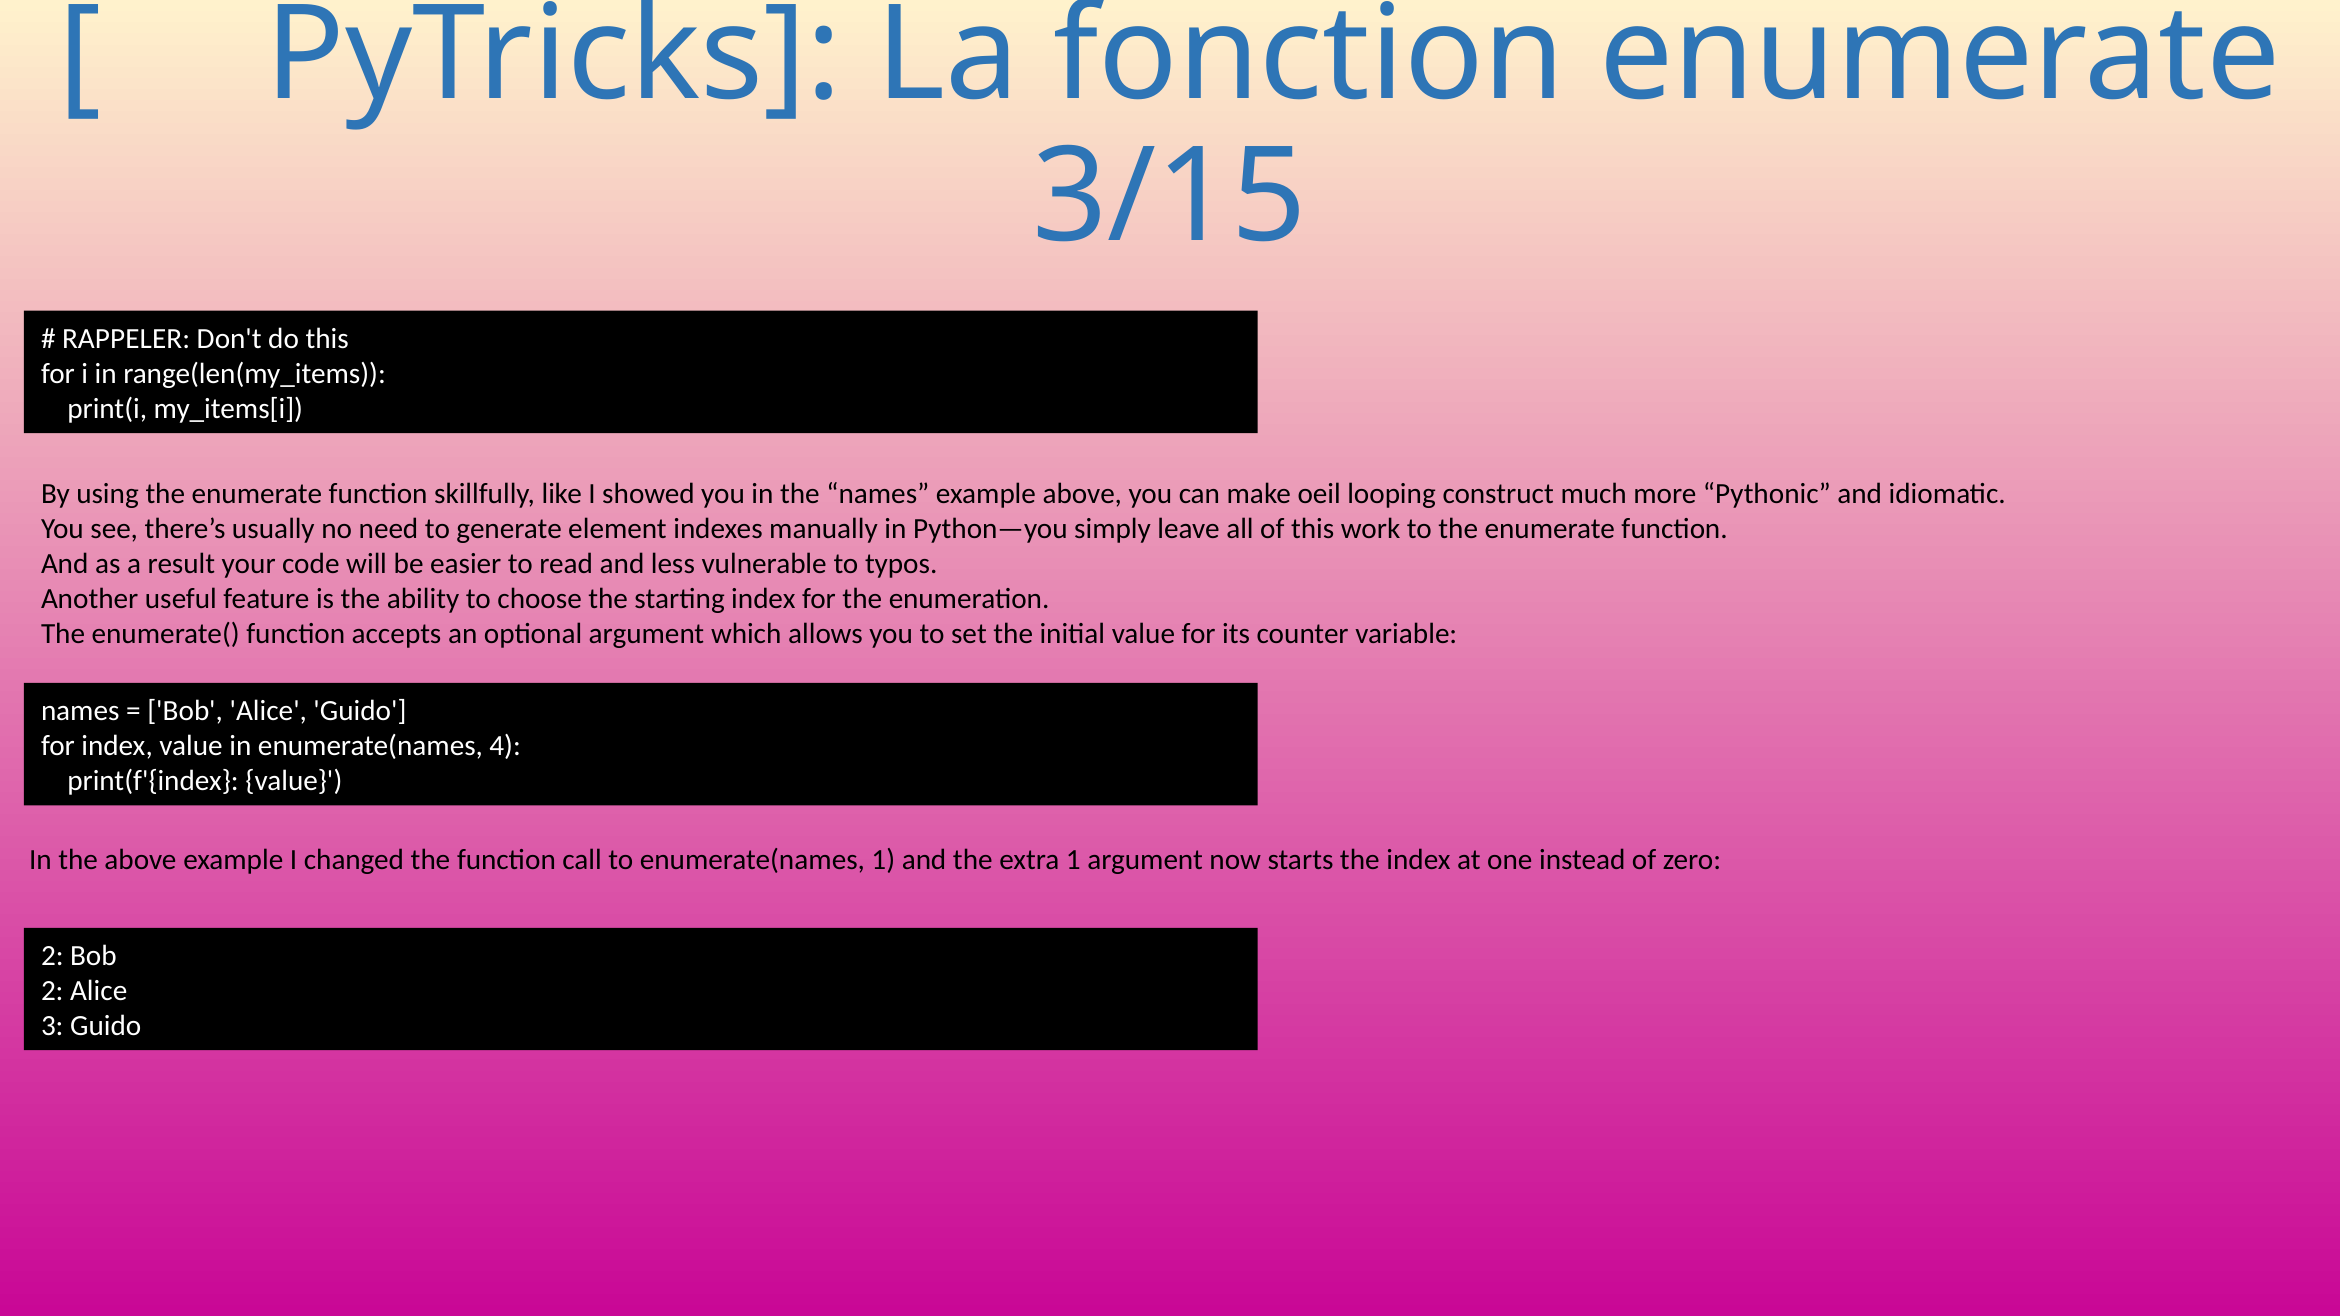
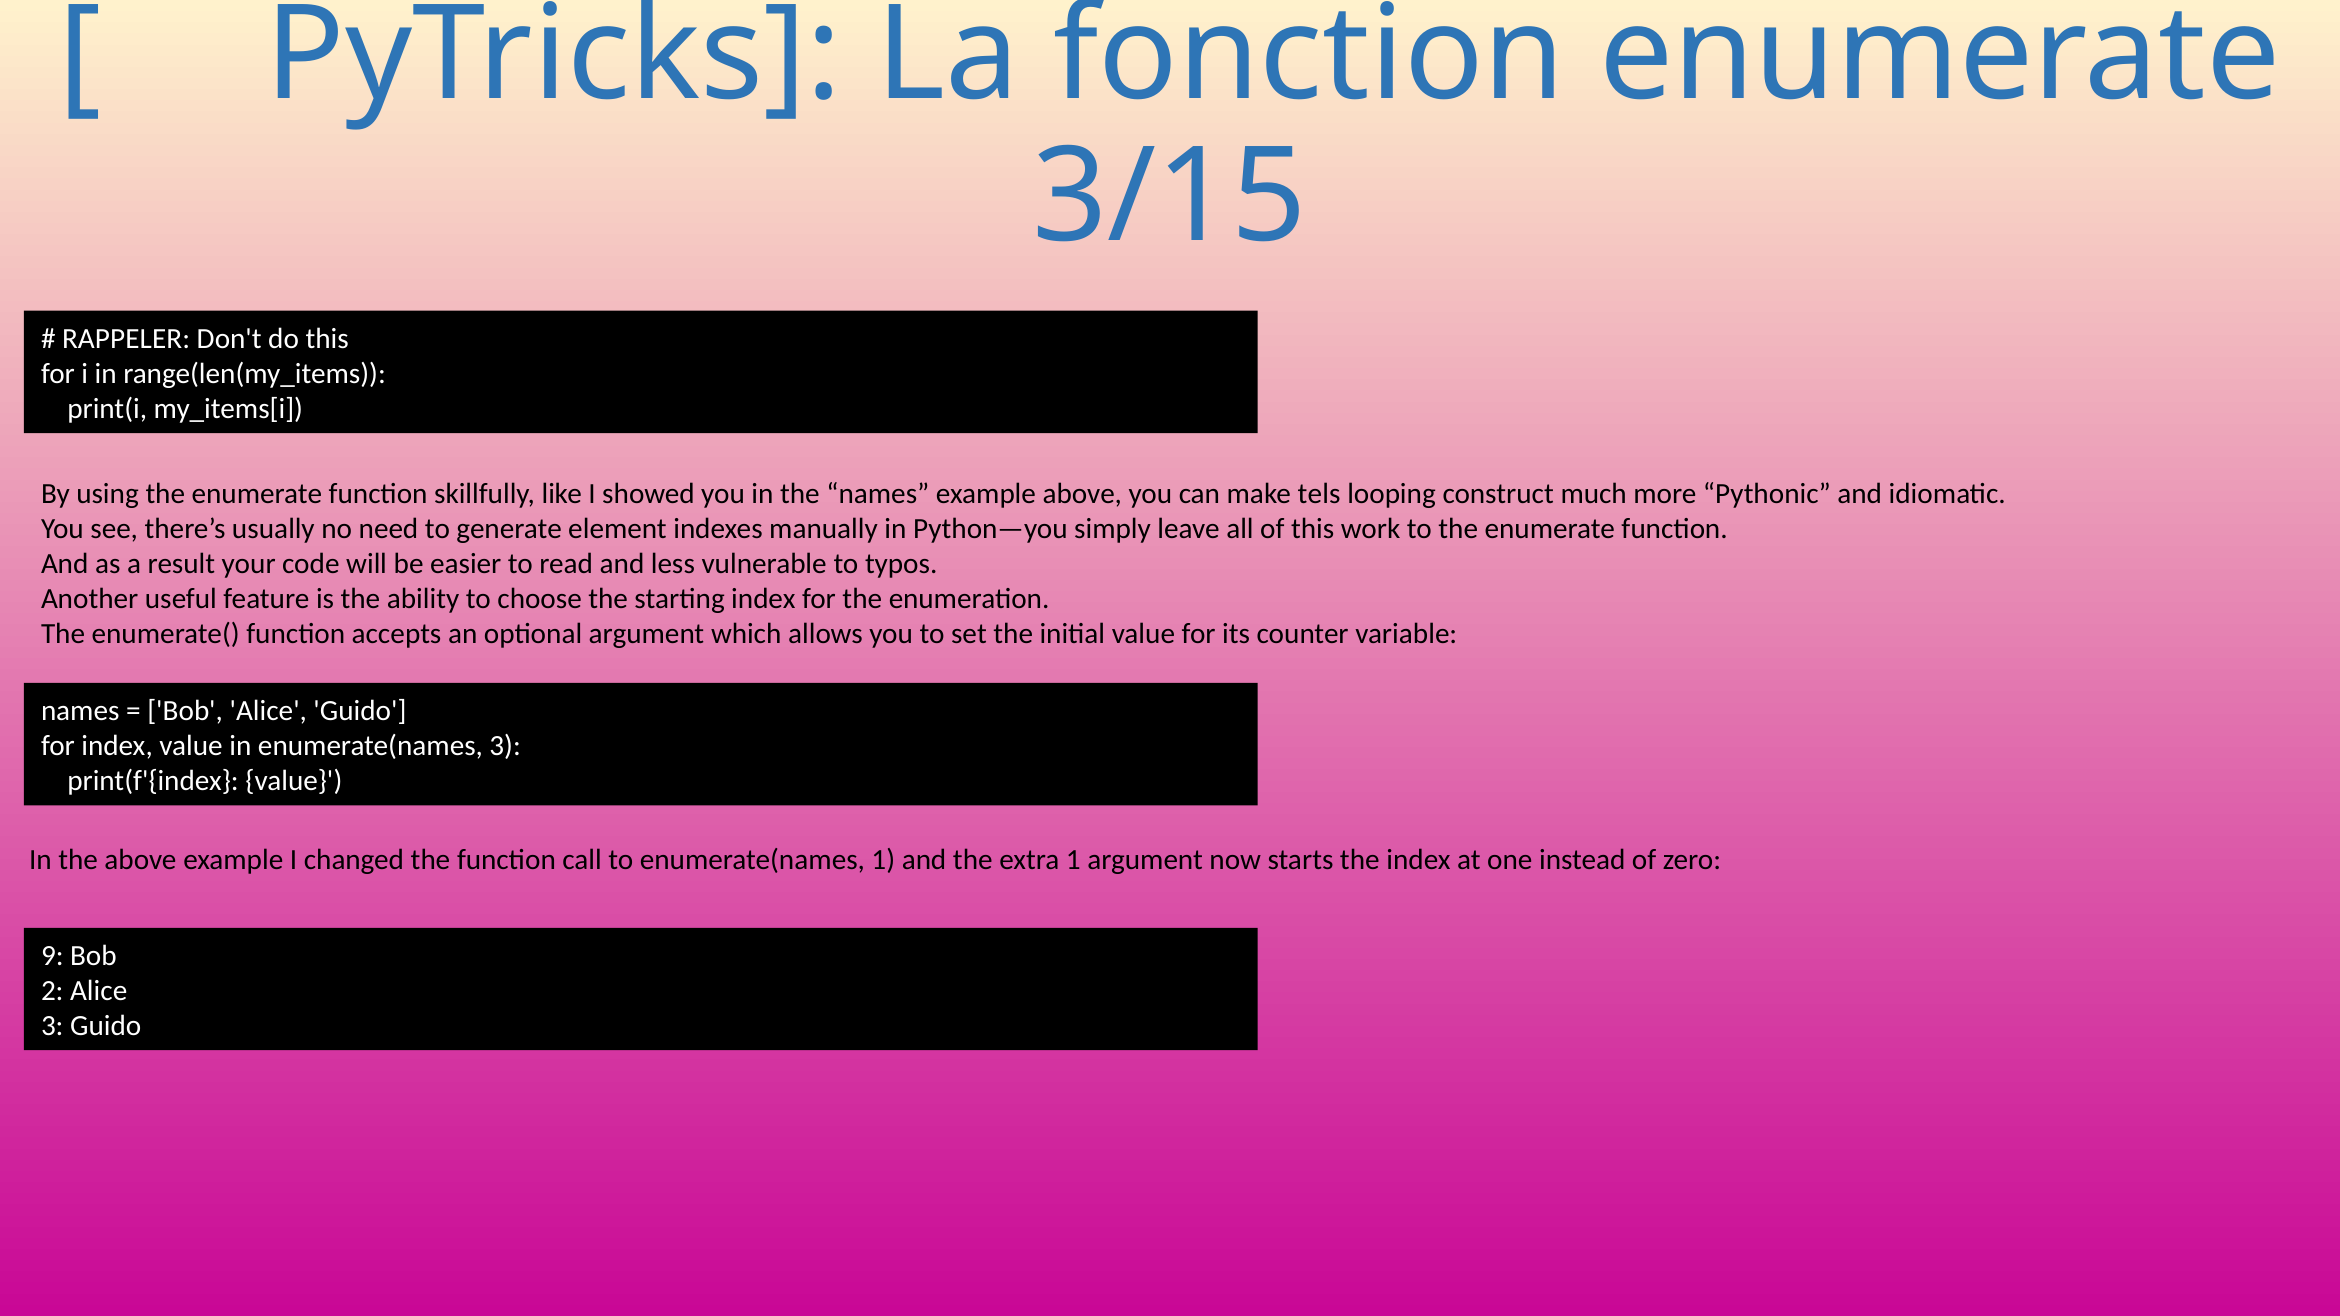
oeil: oeil -> tels (1319, 494)
enumerate(names 4: 4 -> 3 (505, 746)
2: 2 -> 9 (52, 956)
